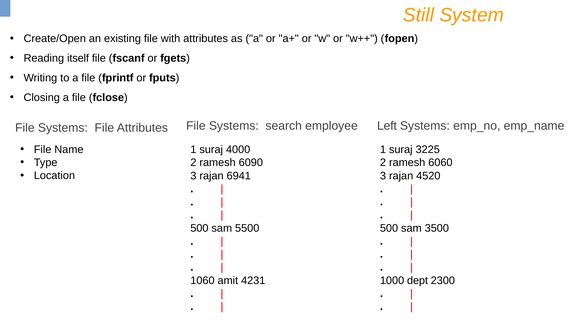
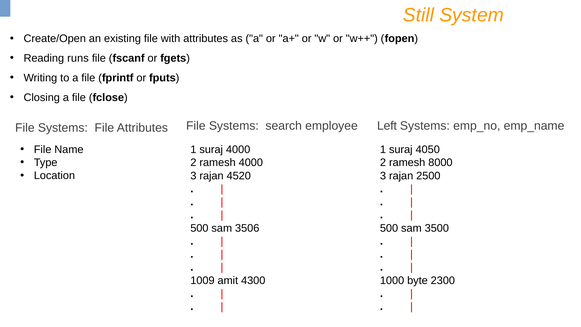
itself: itself -> runs (78, 58)
3225: 3225 -> 4050 (428, 150)
ramesh 6090: 6090 -> 4000 (251, 163)
6060: 6060 -> 8000 (440, 163)
6941: 6941 -> 4520 (239, 176)
4520: 4520 -> 2500 (428, 176)
5500: 5500 -> 3506 (247, 228)
1060: 1060 -> 1009 (202, 280)
4231: 4231 -> 4300 (253, 280)
dept: dept -> byte (417, 280)
